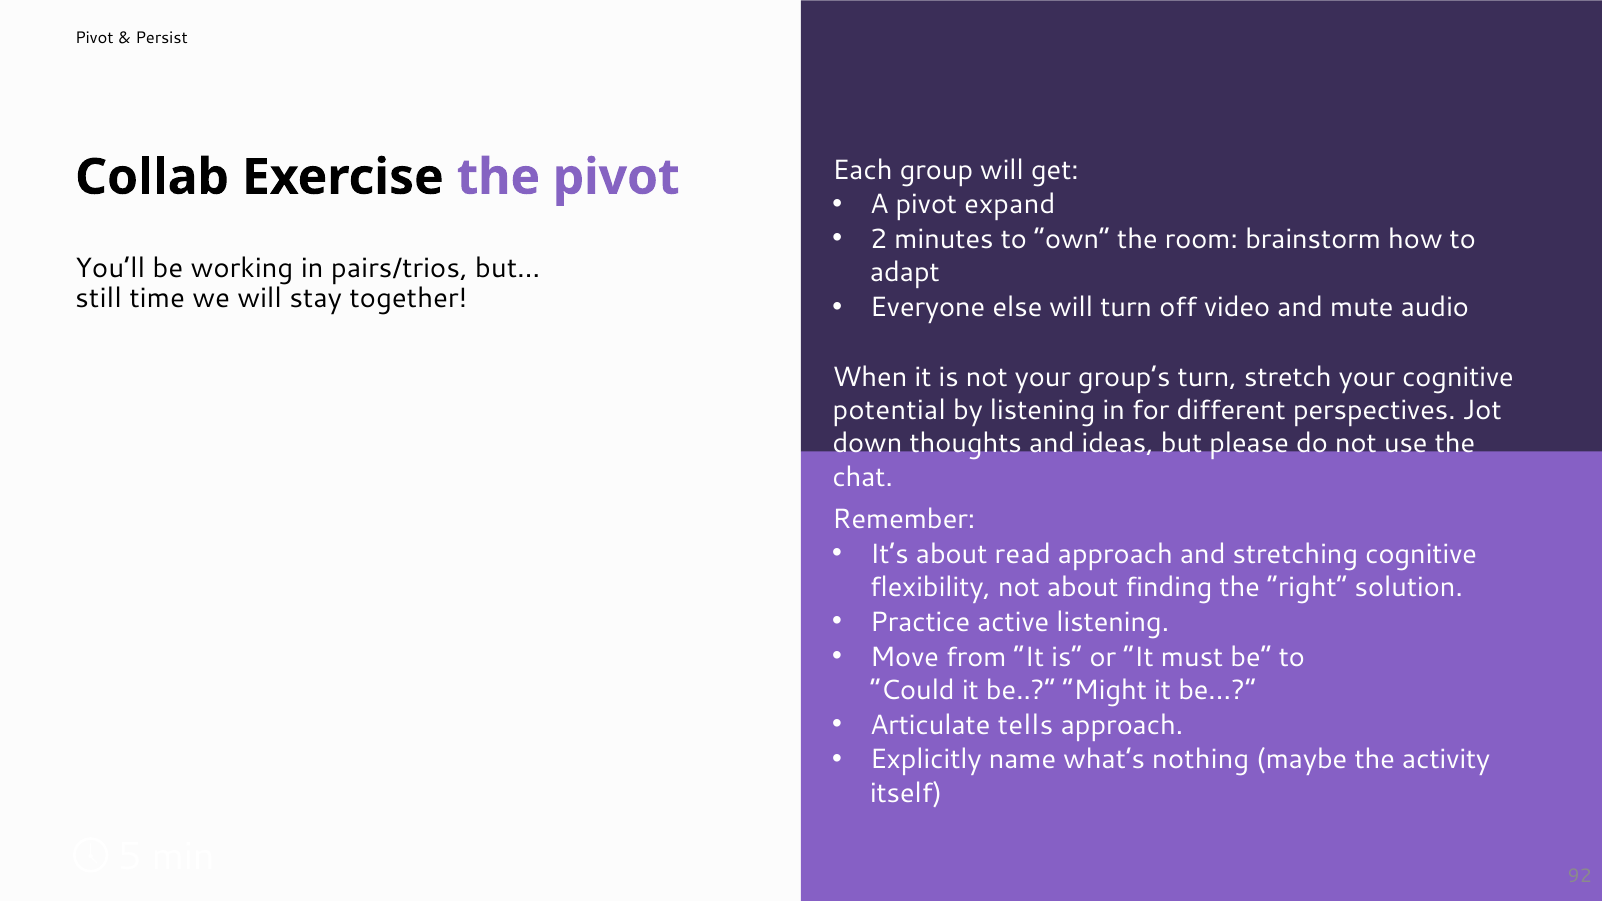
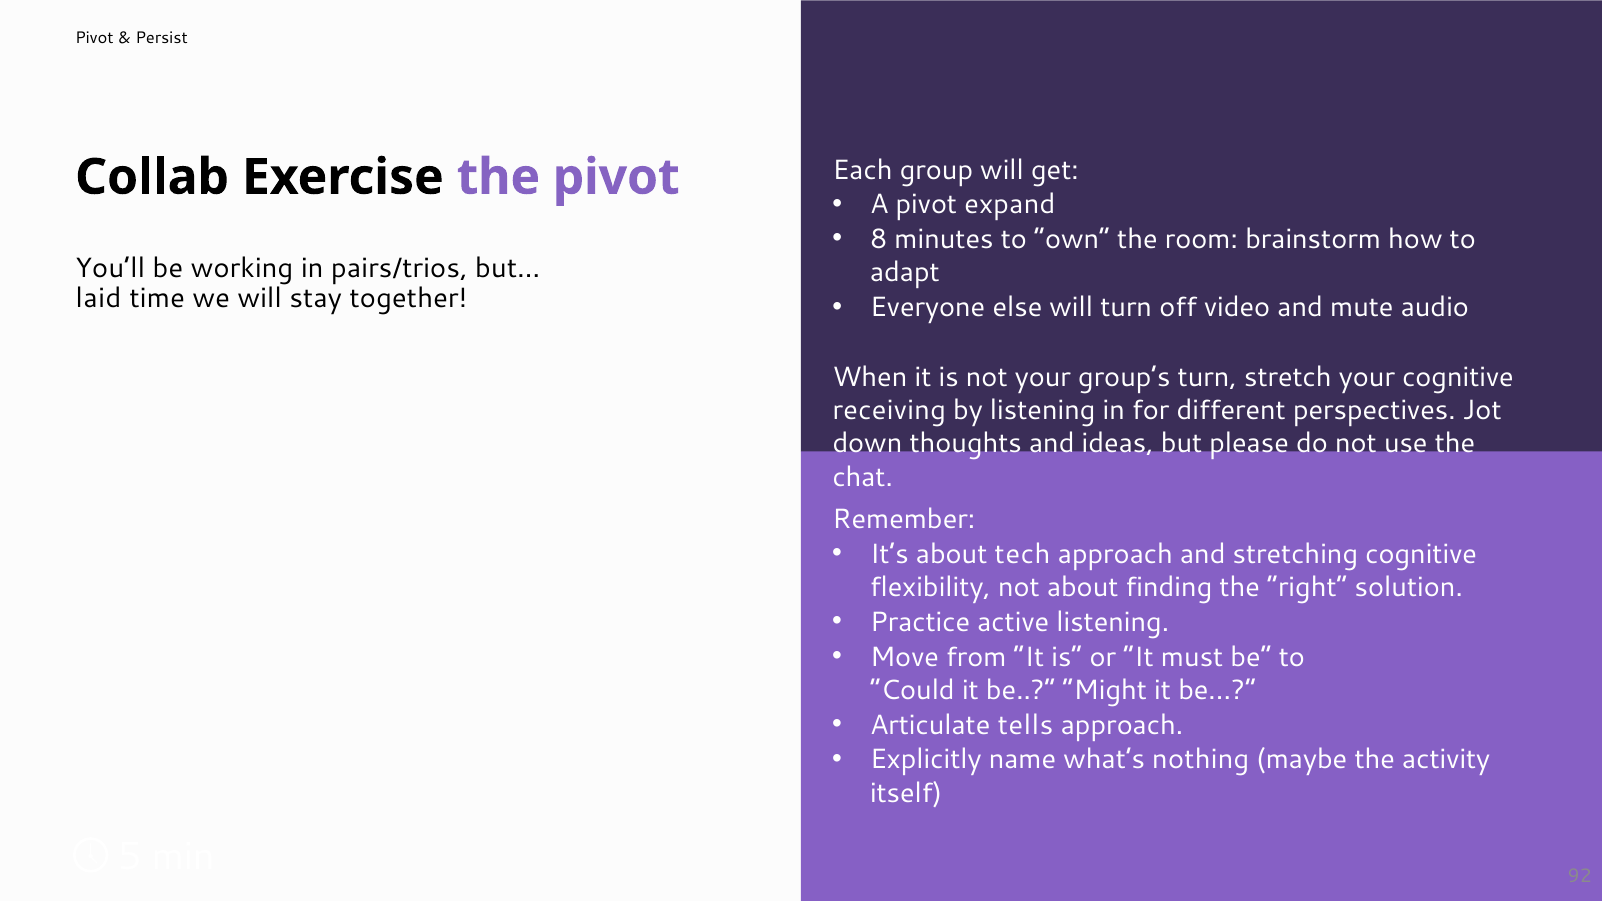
2: 2 -> 8 (879, 239)
still: still -> laid (98, 299)
potential: potential -> receiving (889, 410)
read: read -> tech (1023, 554)
